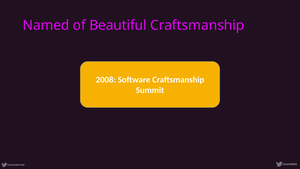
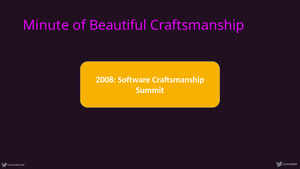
Named: Named -> Minute (46, 25)
